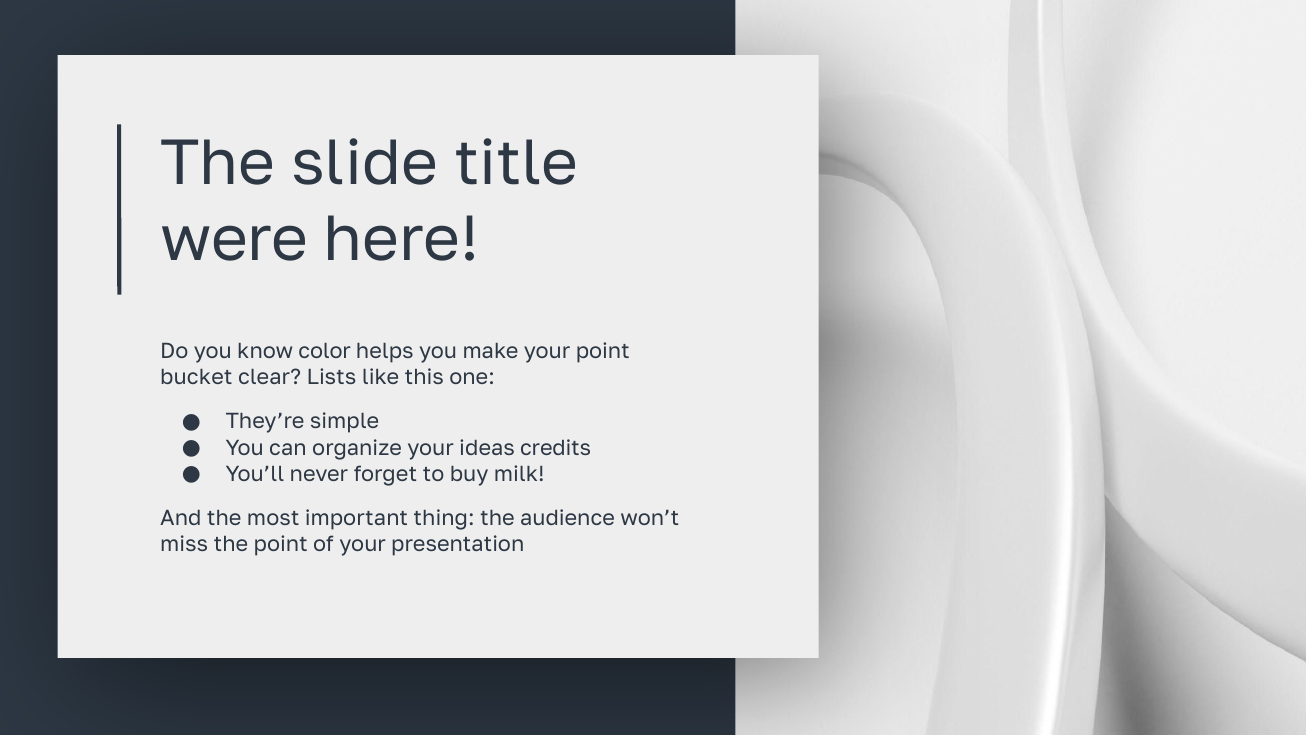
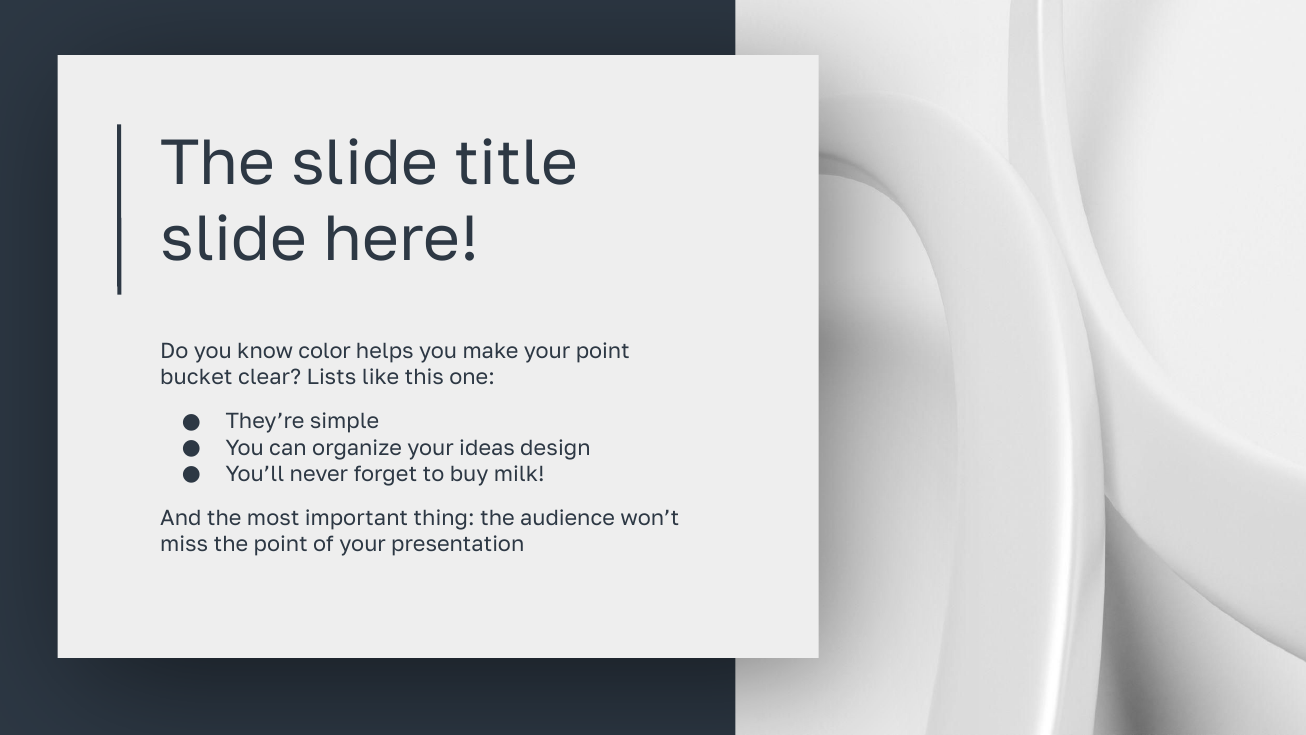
were: were -> slide (234, 240)
credits: credits -> design (555, 448)
